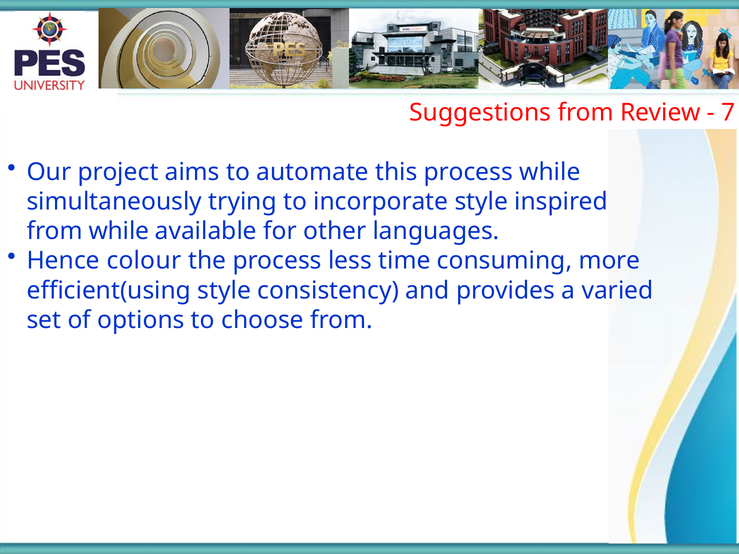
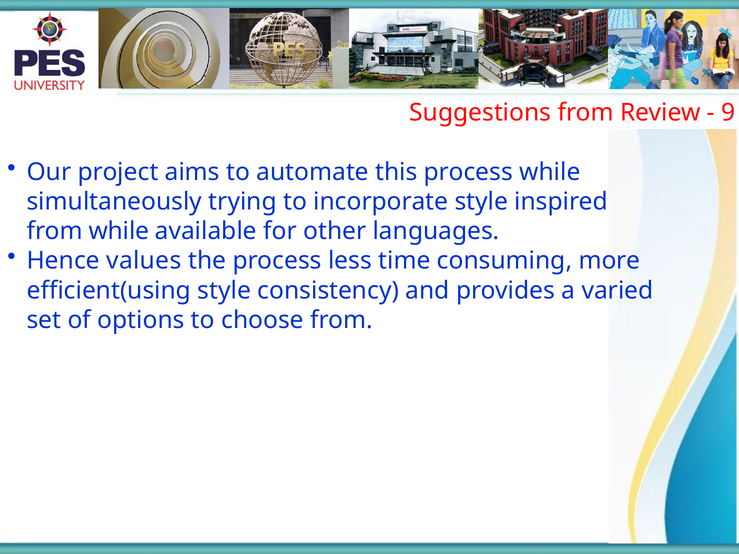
7: 7 -> 9 (728, 113)
colour: colour -> values (144, 261)
